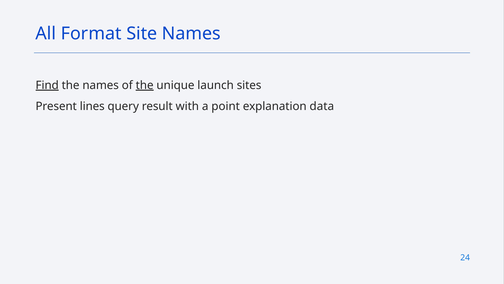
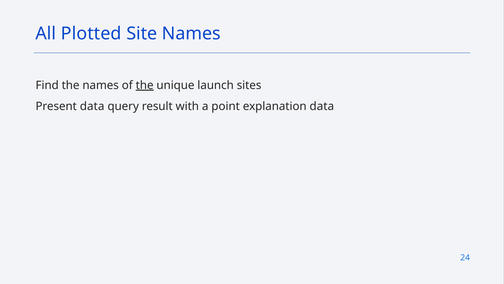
Format: Format -> Plotted (91, 34)
Find underline: present -> none (47, 85)
Present lines: lines -> data (92, 106)
